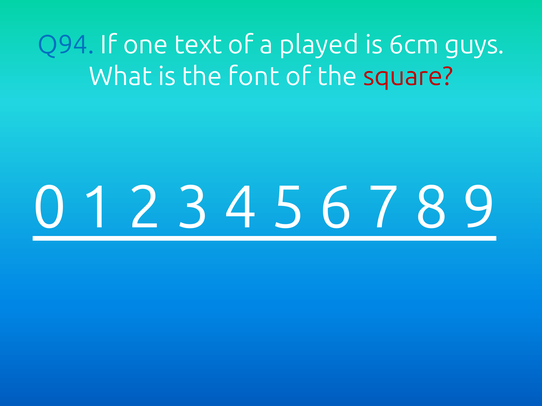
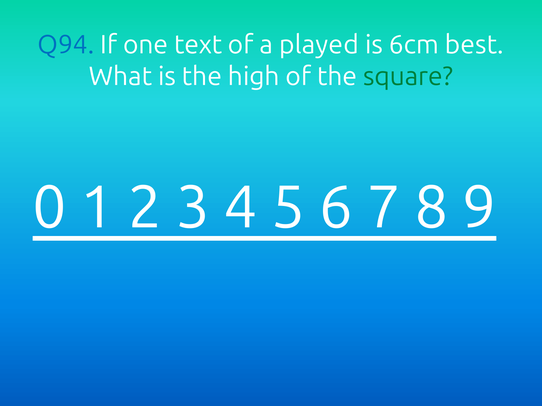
guys: guys -> best (474, 45)
font: font -> high (254, 76)
square colour: red -> green (408, 76)
